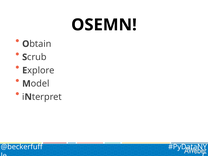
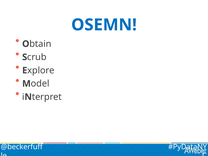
OSEMN colour: black -> blue (104, 25)
